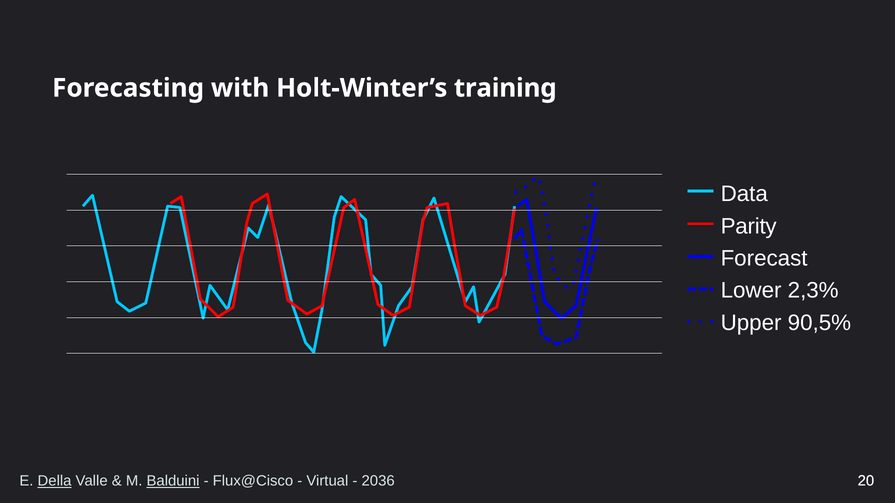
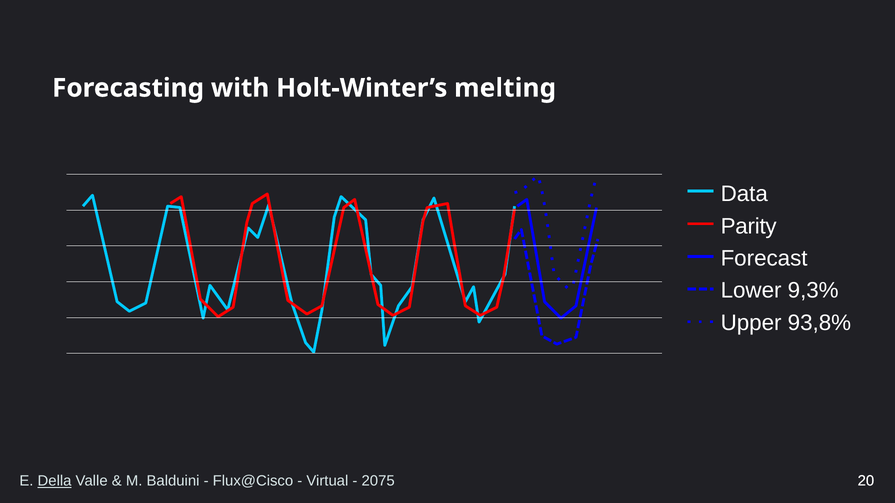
training: training -> melting (505, 88)
2,3%: 2,3% -> 9,3% (813, 291)
90,5%: 90,5% -> 93,8% (819, 323)
Balduini underline: present -> none (173, 481)
2036: 2036 -> 2075 (378, 481)
